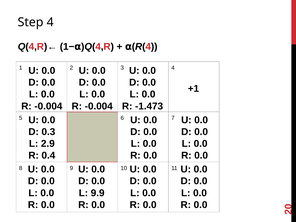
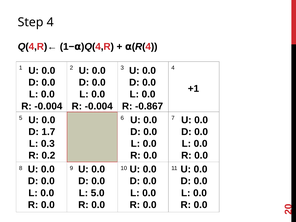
-1.473: -1.473 -> -0.867 (149, 106)
0.3: 0.3 -> 1.7 (48, 132)
2.9: 2.9 -> 0.3 (48, 144)
0.4: 0.4 -> 0.2 (48, 155)
9.9: 9.9 -> 5.0 (98, 193)
